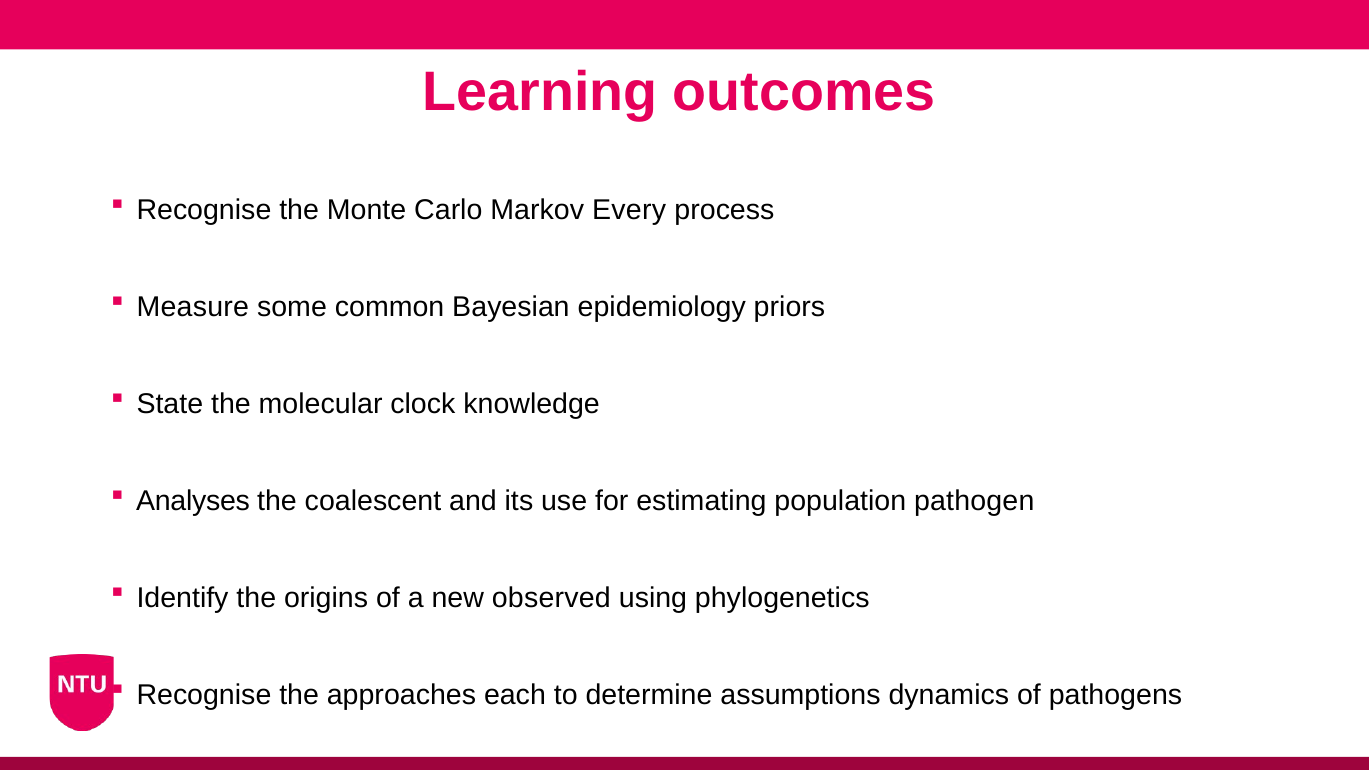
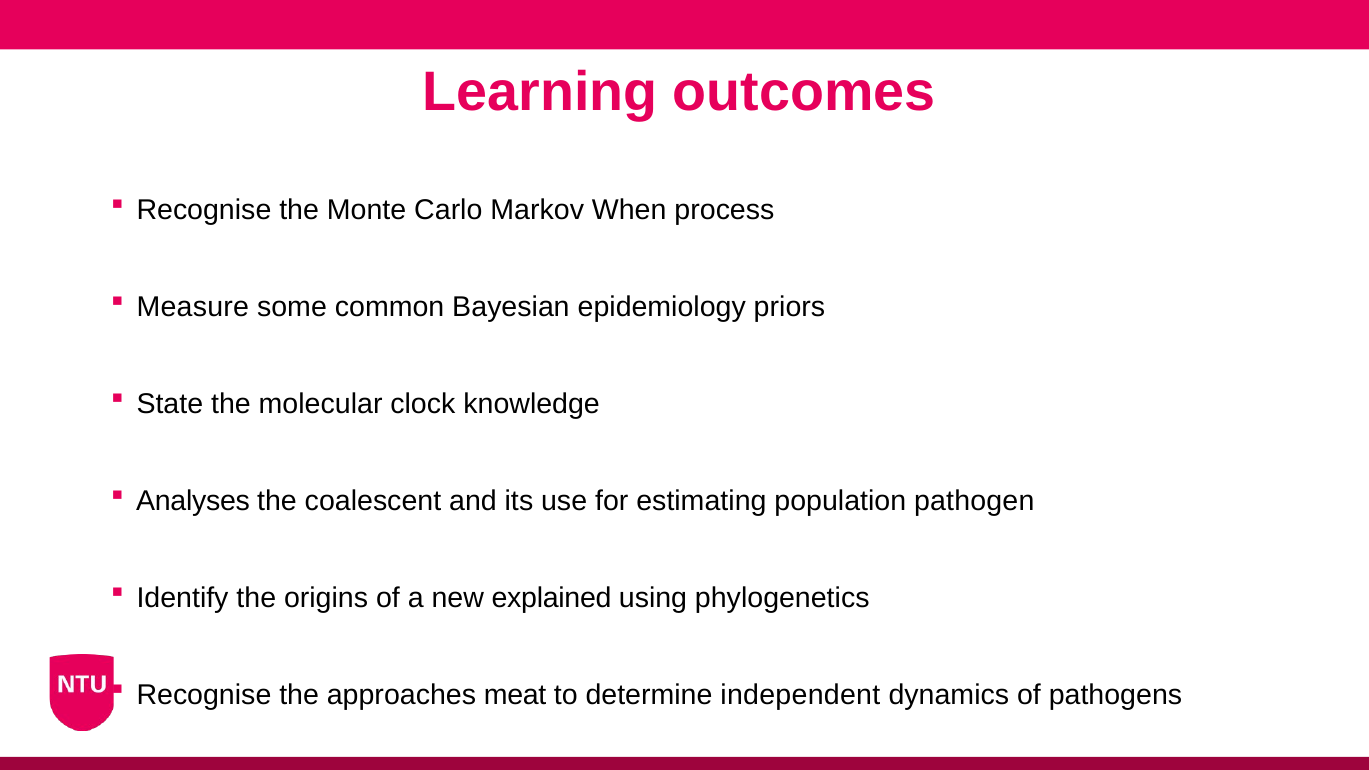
Every: Every -> When (629, 210)
observed: observed -> explained (552, 598)
each: each -> meat (515, 695)
assumptions: assumptions -> independent (800, 695)
